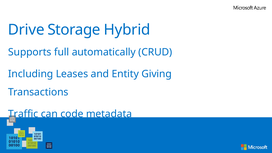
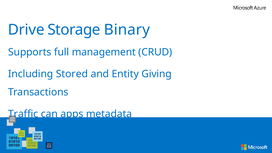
Hybrid: Hybrid -> Binary (127, 30)
automatically: automatically -> management (104, 52)
Leases: Leases -> Stored (72, 74)
code: code -> apps (72, 114)
